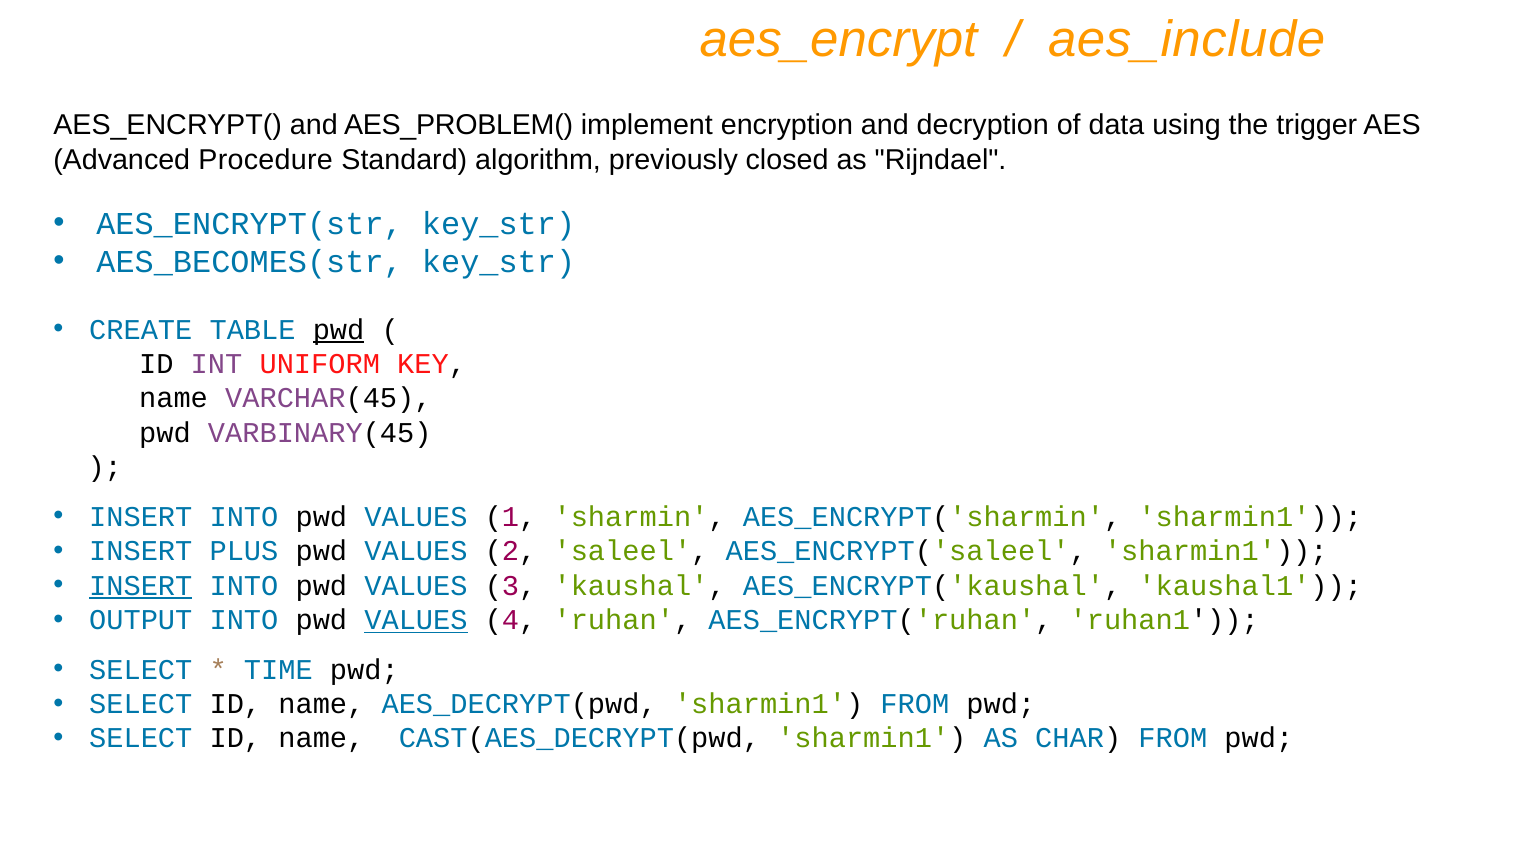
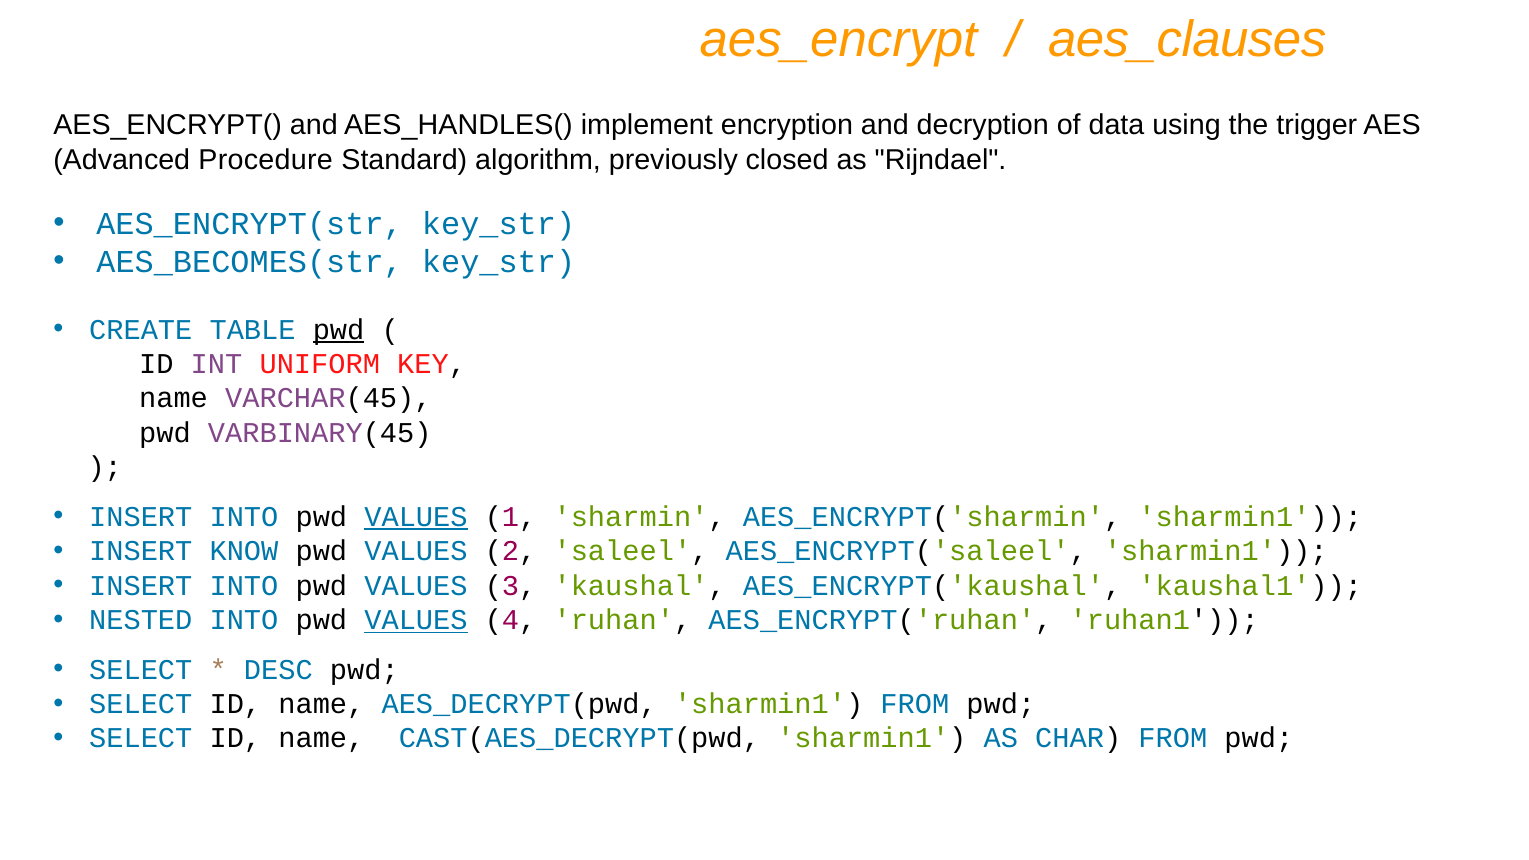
aes_include: aes_include -> aes_clauses (1187, 40)
AES_PROBLEM(: AES_PROBLEM( -> AES_HANDLES( (458, 125)
VALUES underline: none -> present (416, 517)
PLUS: PLUS -> KNOW (244, 551)
INSERT underline: present -> none (141, 586)
OUTPUT: OUTPUT -> NESTED (141, 620)
TIME: TIME -> DESC (278, 670)
